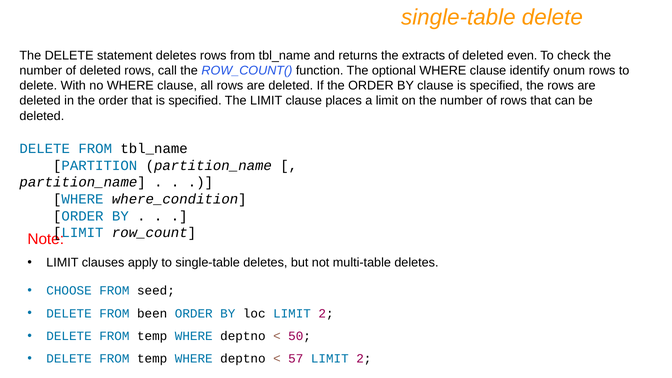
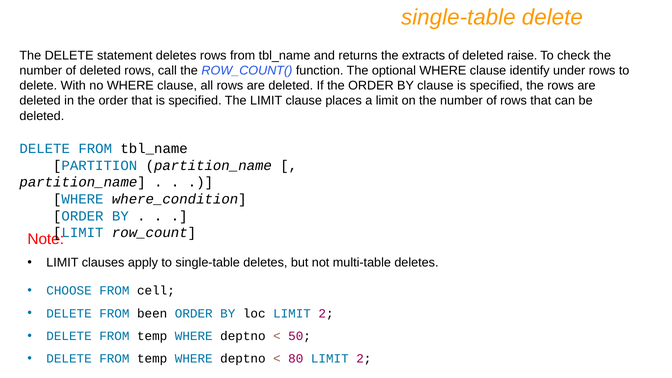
even: even -> raise (522, 55)
onum: onum -> under (569, 70)
seed: seed -> cell (156, 291)
57: 57 -> 80 (296, 359)
